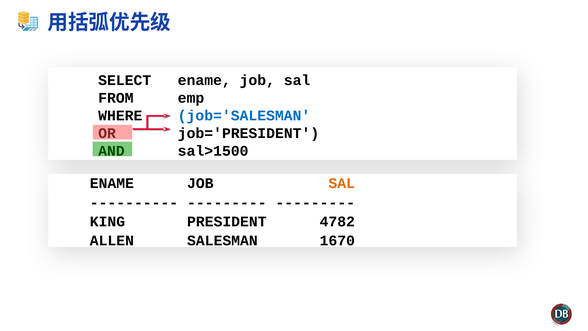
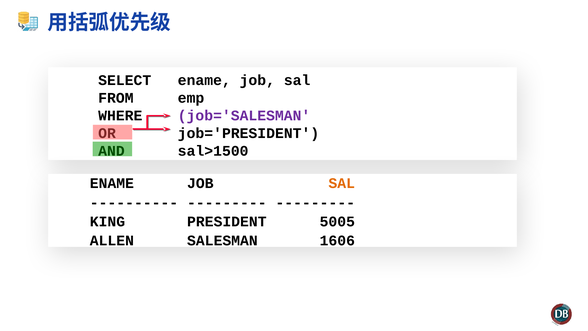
job='SALESMAN colour: blue -> purple (244, 116)
4782: 4782 -> 5005 (337, 222)
1670: 1670 -> 1606 (337, 241)
